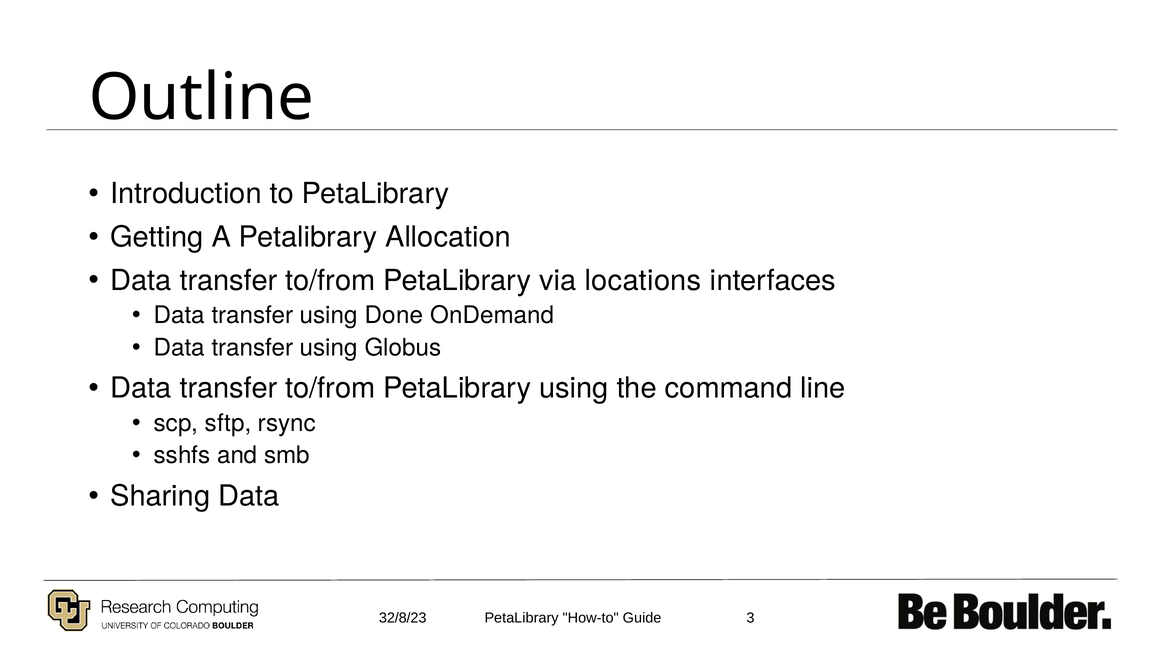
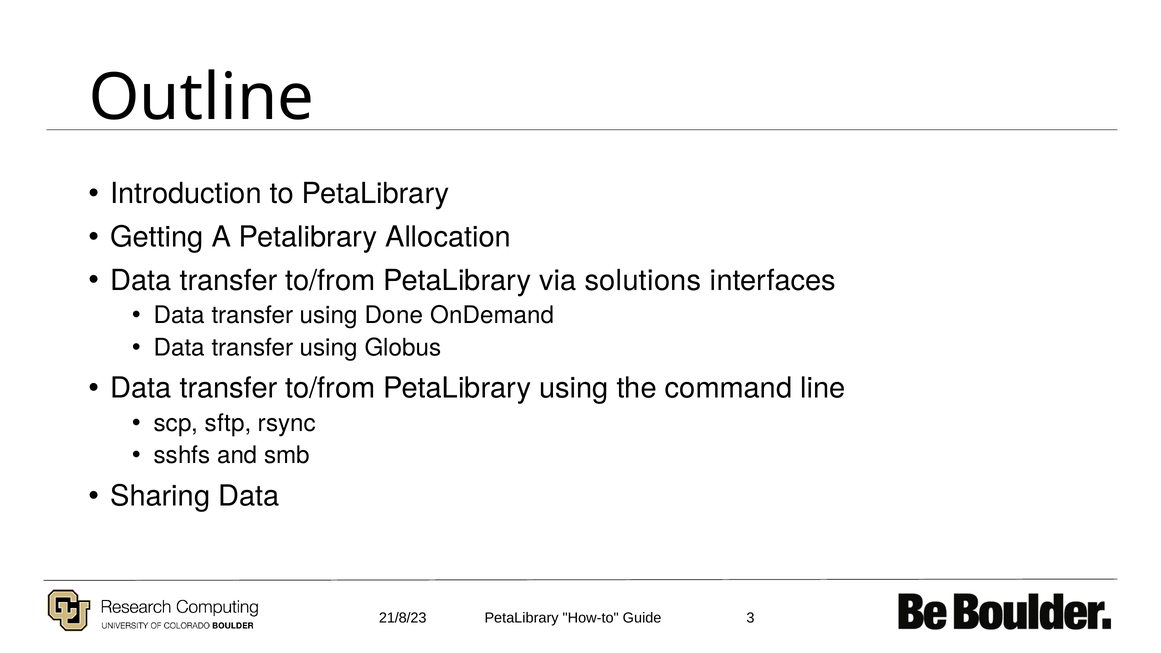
locations: locations -> solutions (643, 281)
32/8/23: 32/8/23 -> 21/8/23 (403, 618)
